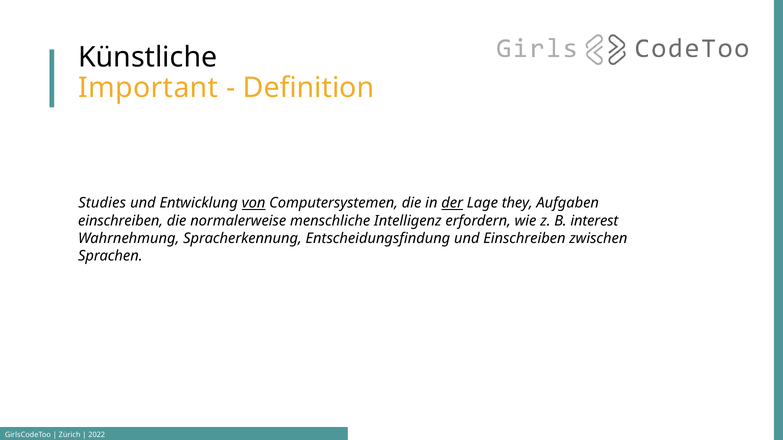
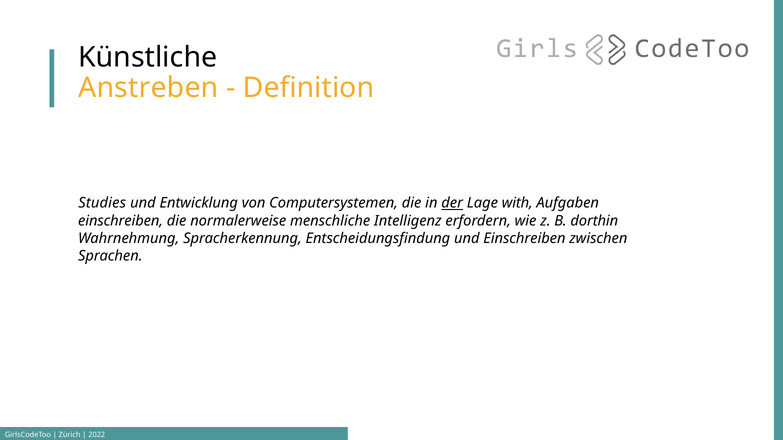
Important: Important -> Anstreben (148, 88)
von underline: present -> none (254, 203)
they: they -> with (517, 203)
interest: interest -> dorthin (594, 221)
